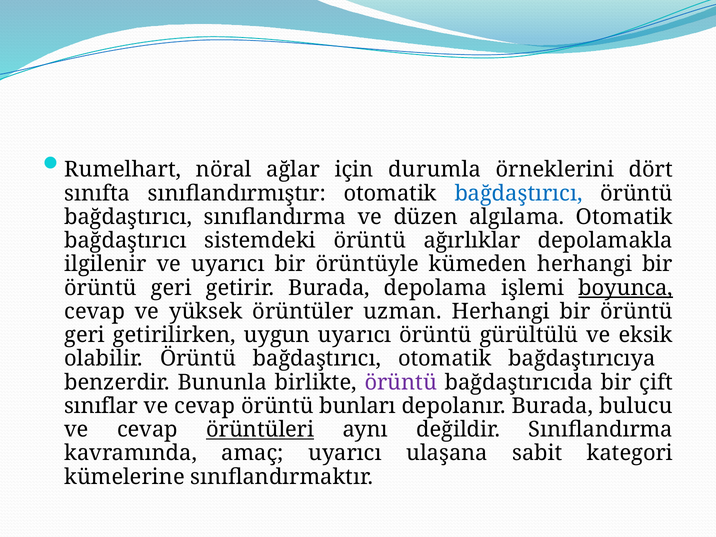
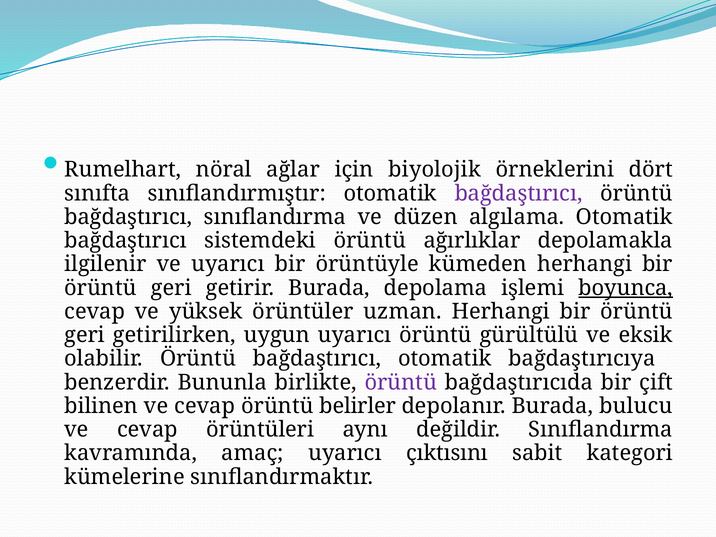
durumla: durumla -> biyolojik (435, 170)
bağdaştırıcı colour: blue -> purple (519, 193)
sınıflar: sınıflar -> bilinen (101, 406)
bunları: bunları -> belirler (358, 406)
örüntüleri underline: present -> none (260, 430)
ulaşana: ulaşana -> çıktısını (447, 453)
